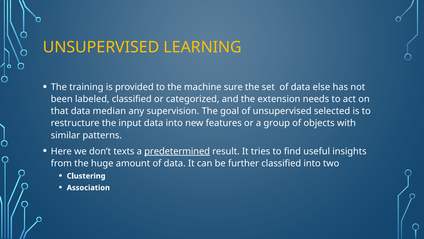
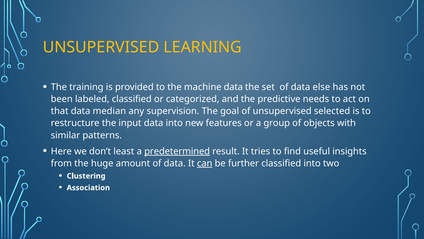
machine sure: sure -> data (233, 87)
extension: extension -> predictive (279, 99)
texts: texts -> least (124, 151)
can underline: none -> present (205, 163)
